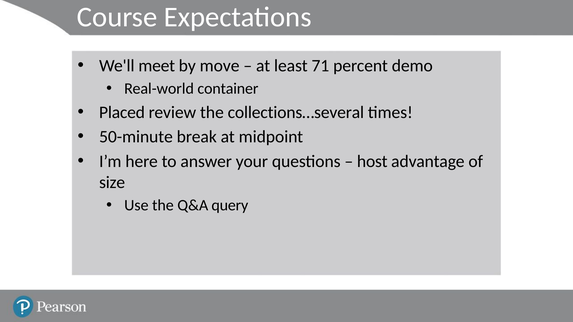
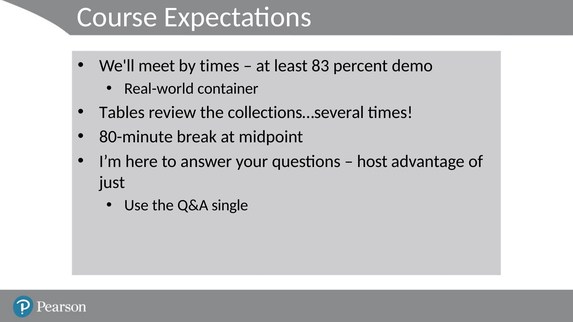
by move: move -> times (220, 66)
71: 71 -> 83 (320, 66)
Placed: Placed -> Tables (122, 112)
50-minute: 50-minute -> 80-minute (136, 137)
size: size -> just (112, 182)
query: query -> single (230, 206)
